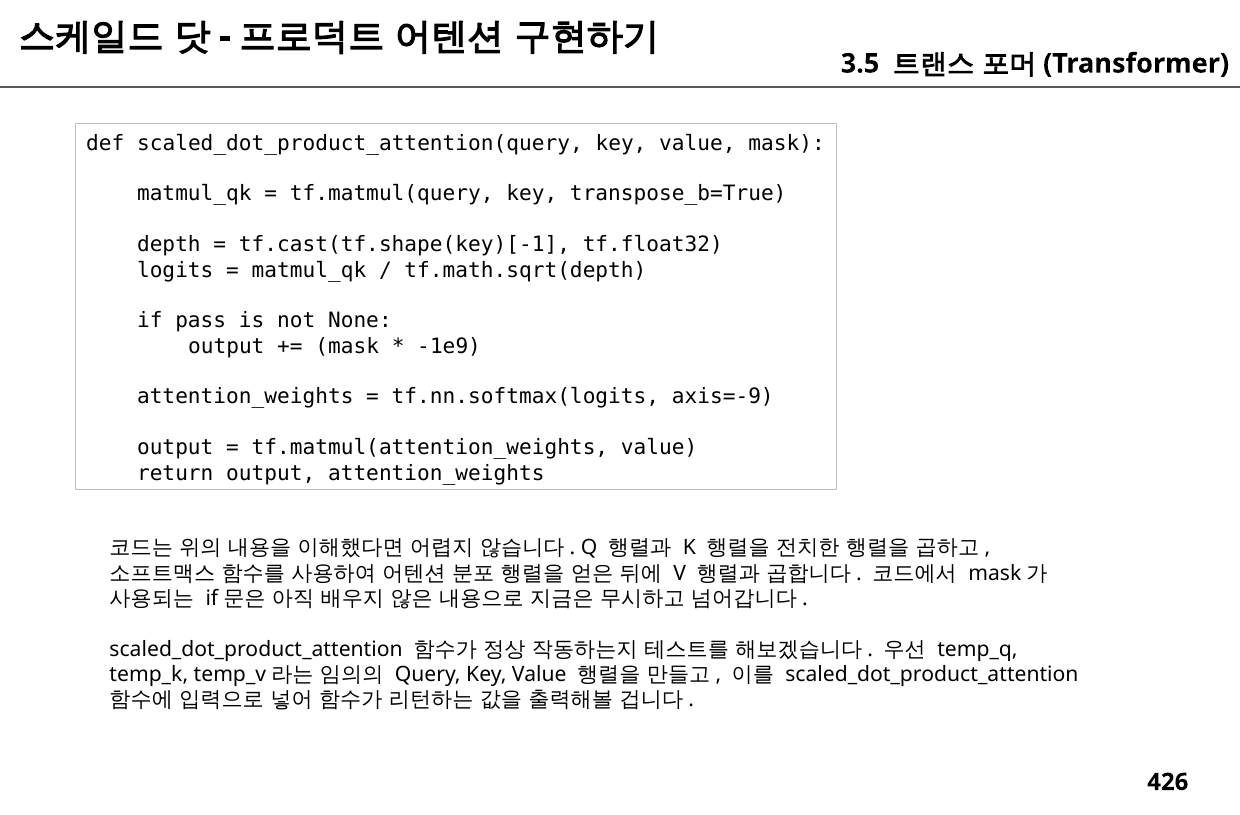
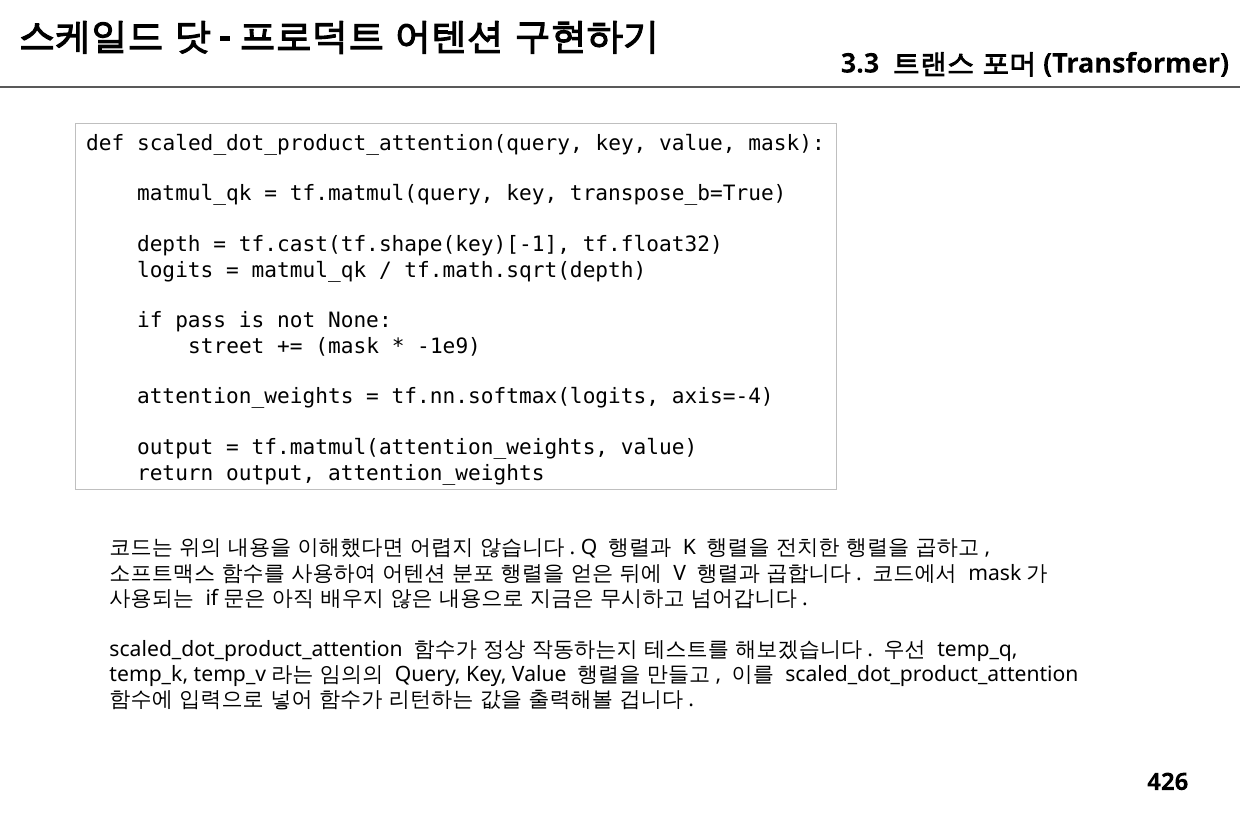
3.5: 3.5 -> 3.3 (860, 64)
output: output -> street (226, 346)
axis=-9: axis=-9 -> axis=-4 (723, 397)
